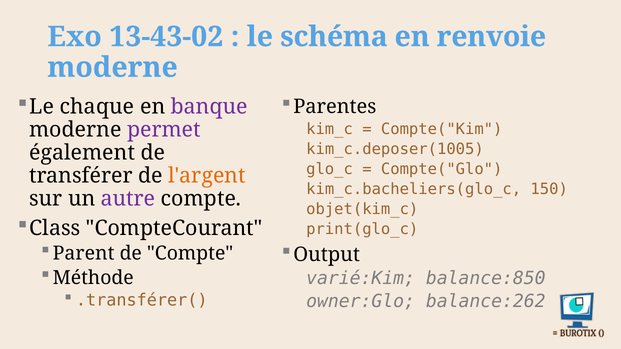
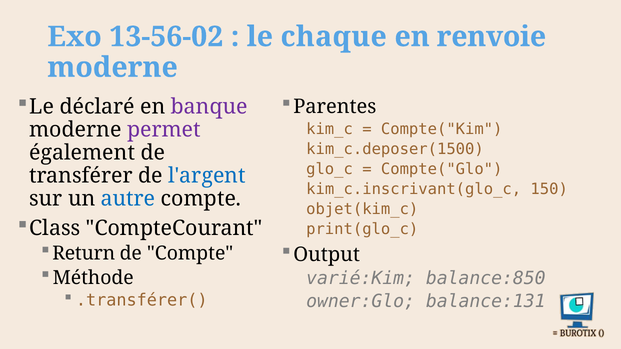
13-43-02: 13-43-02 -> 13-56-02 (166, 37)
schéma: schéma -> chaque (334, 37)
chaque: chaque -> déclaré (97, 107)
kim_c.deposer(1005: kim_c.deposer(1005 -> kim_c.deposer(1500 (395, 149)
l'argent colour: orange -> blue (207, 176)
kim_c.bacheliers(glo_c: kim_c.bacheliers(glo_c -> kim_c.inscrivant(glo_c (414, 189)
autre colour: purple -> blue (128, 199)
Parent: Parent -> Return (84, 254)
balance:262: balance:262 -> balance:131 (486, 301)
